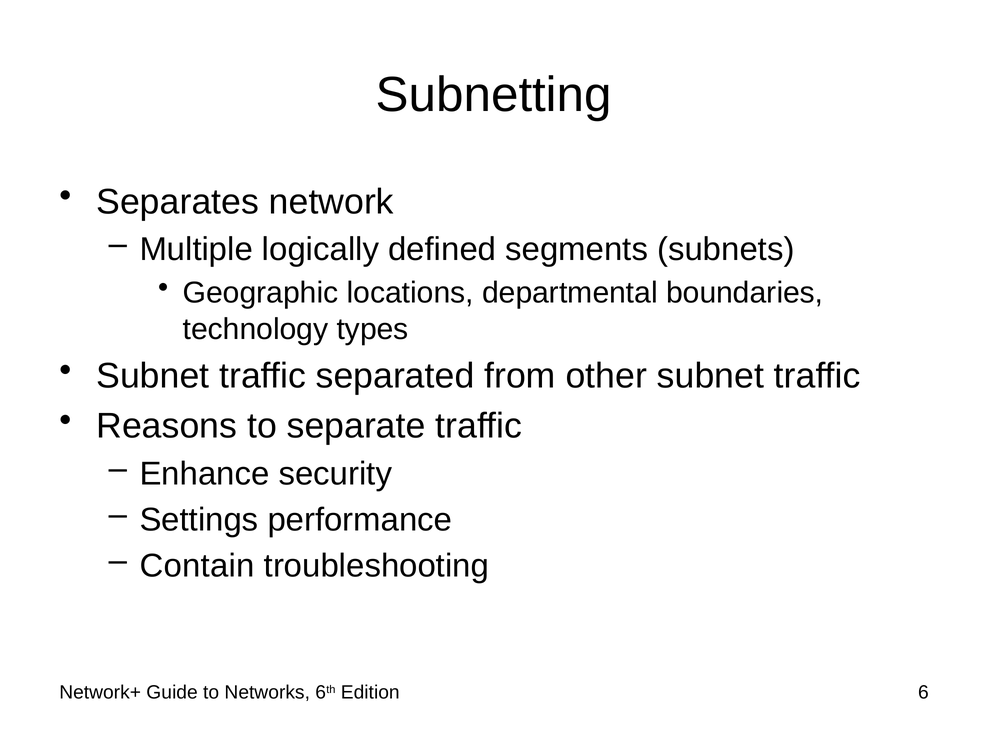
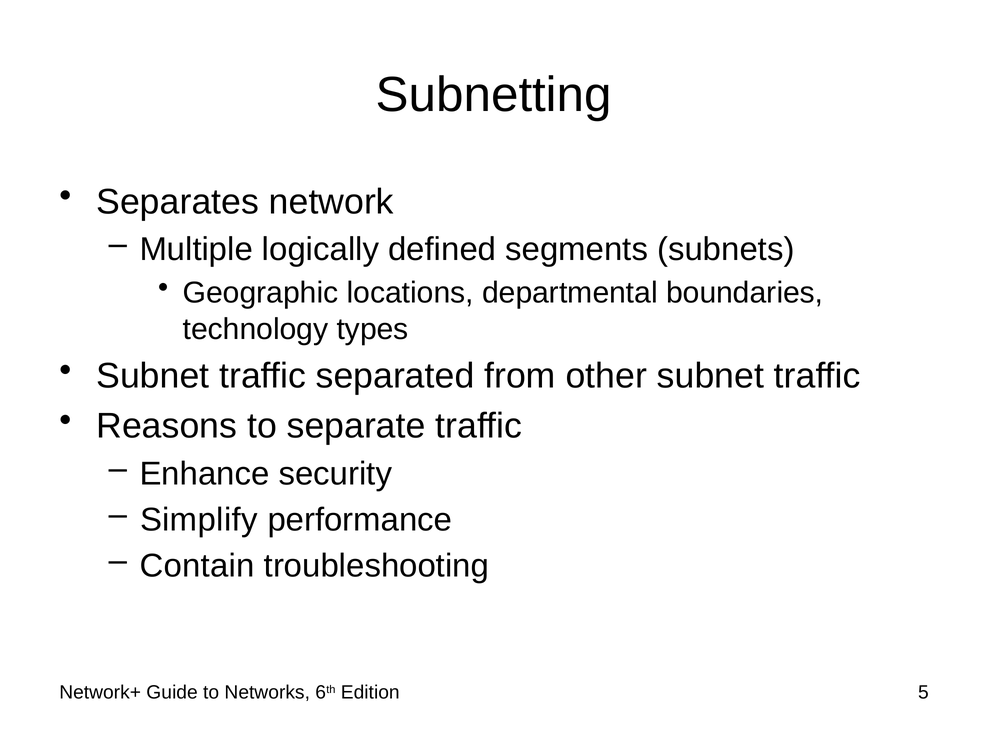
Settings: Settings -> Simplify (199, 520)
6: 6 -> 5 (923, 693)
